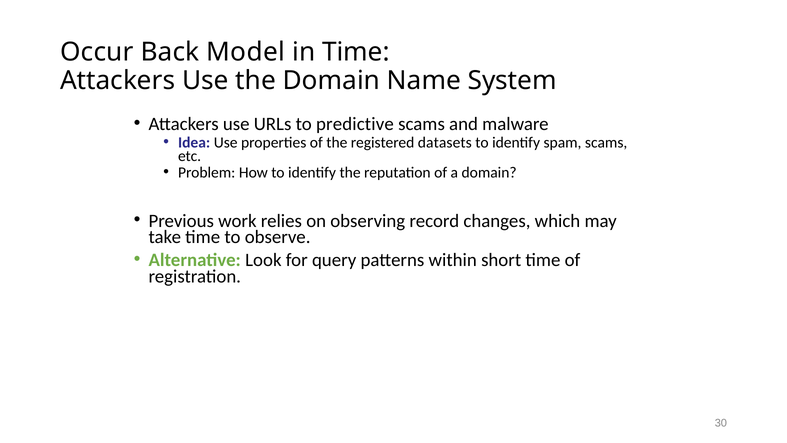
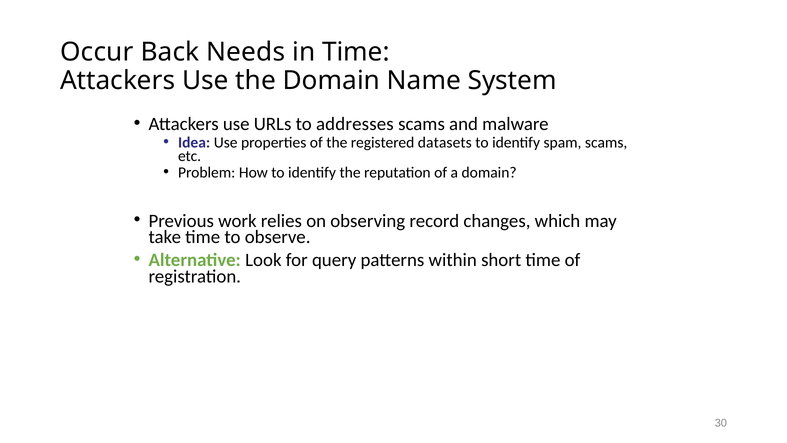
Model: Model -> Needs (246, 52)
predictive: predictive -> addresses (355, 124)
